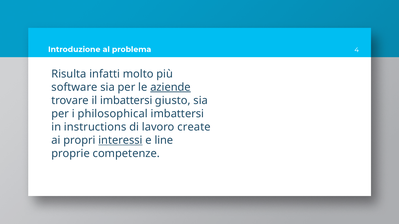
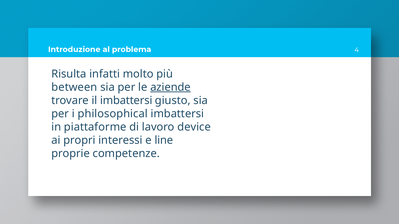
software: software -> between (74, 87)
instructions: instructions -> piattaforme (95, 127)
create: create -> device (194, 127)
interessi underline: present -> none (120, 141)
